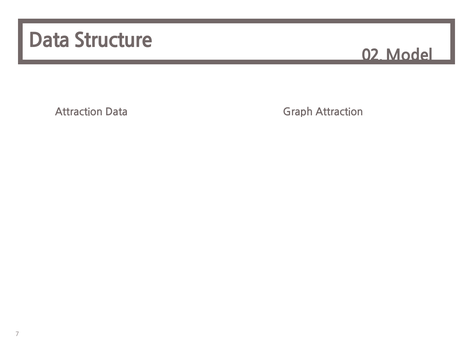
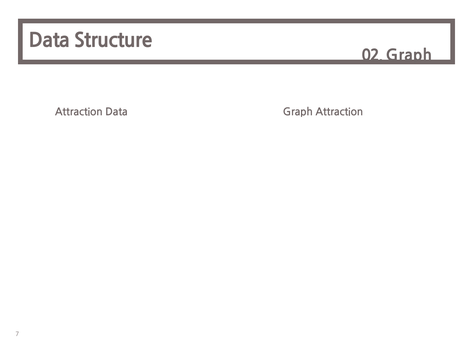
02 Model: Model -> Graph (409, 55)
